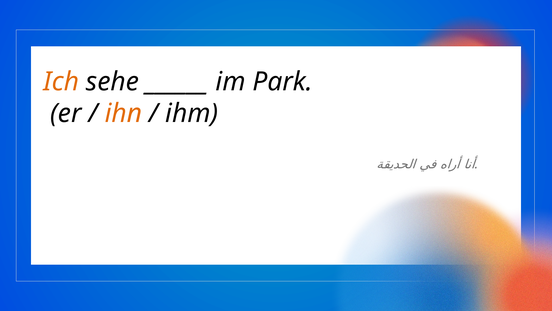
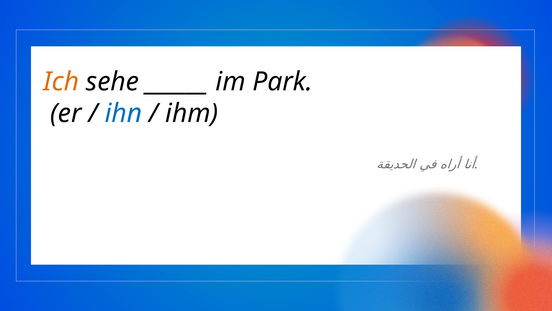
ihn colour: orange -> blue (123, 113)
